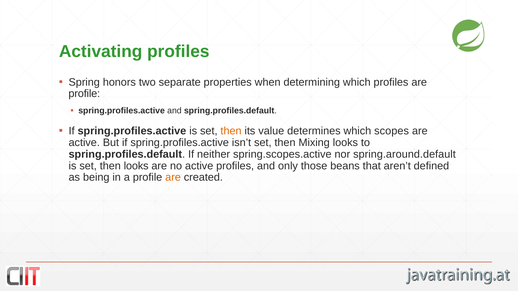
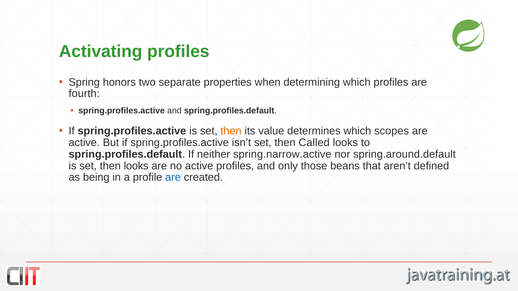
profile: profile -> fourth (84, 94)
Mixing: Mixing -> Called (314, 143)
spring.scopes.active: spring.scopes.active -> spring.narrow.active (282, 154)
are colour: orange -> blue (173, 178)
